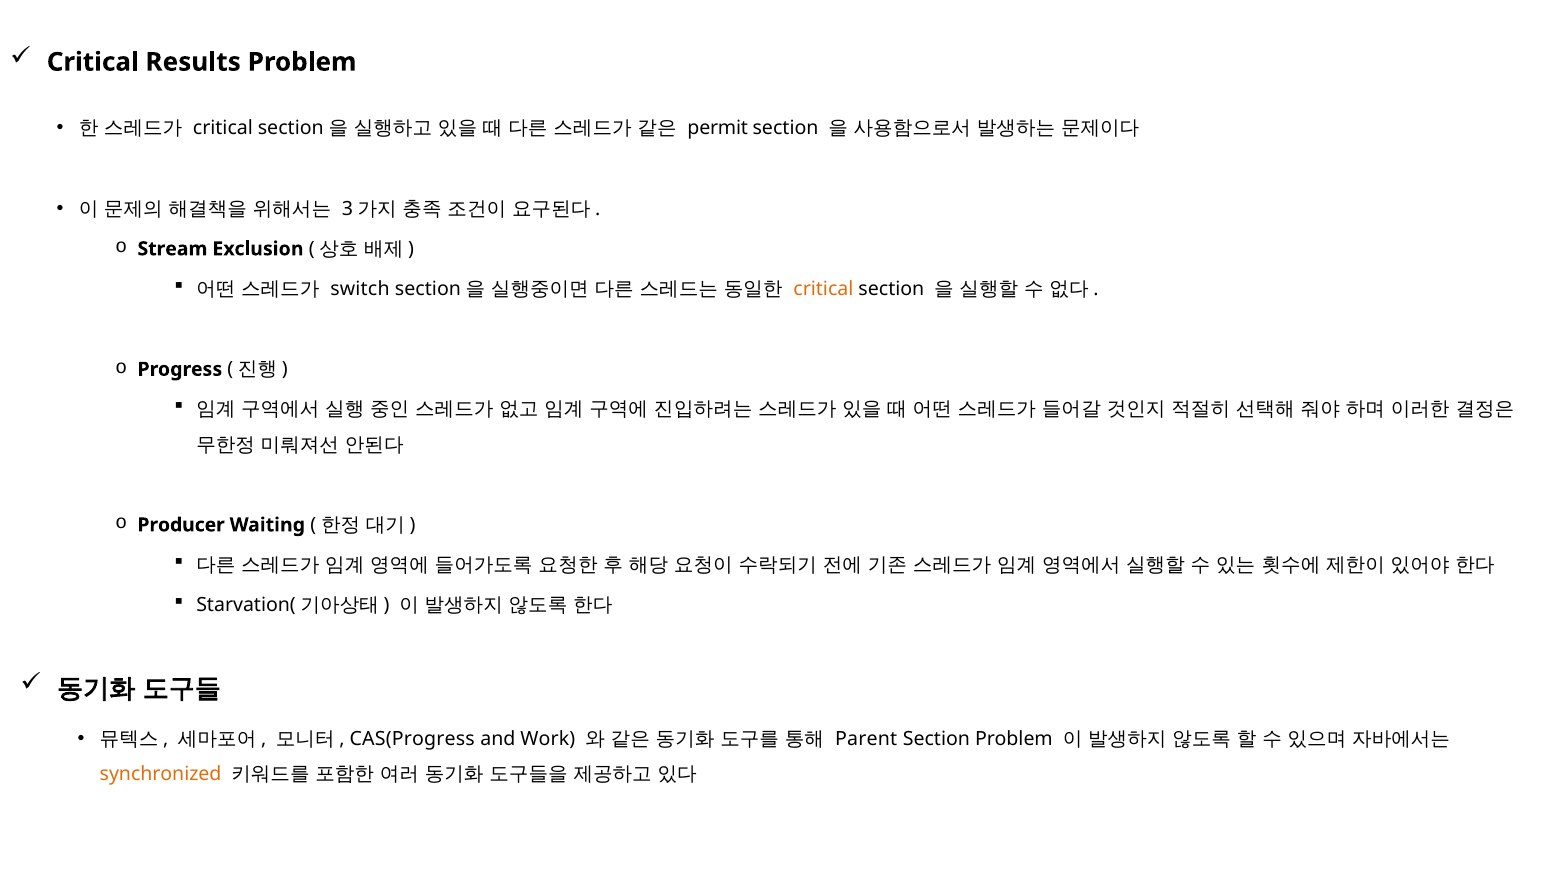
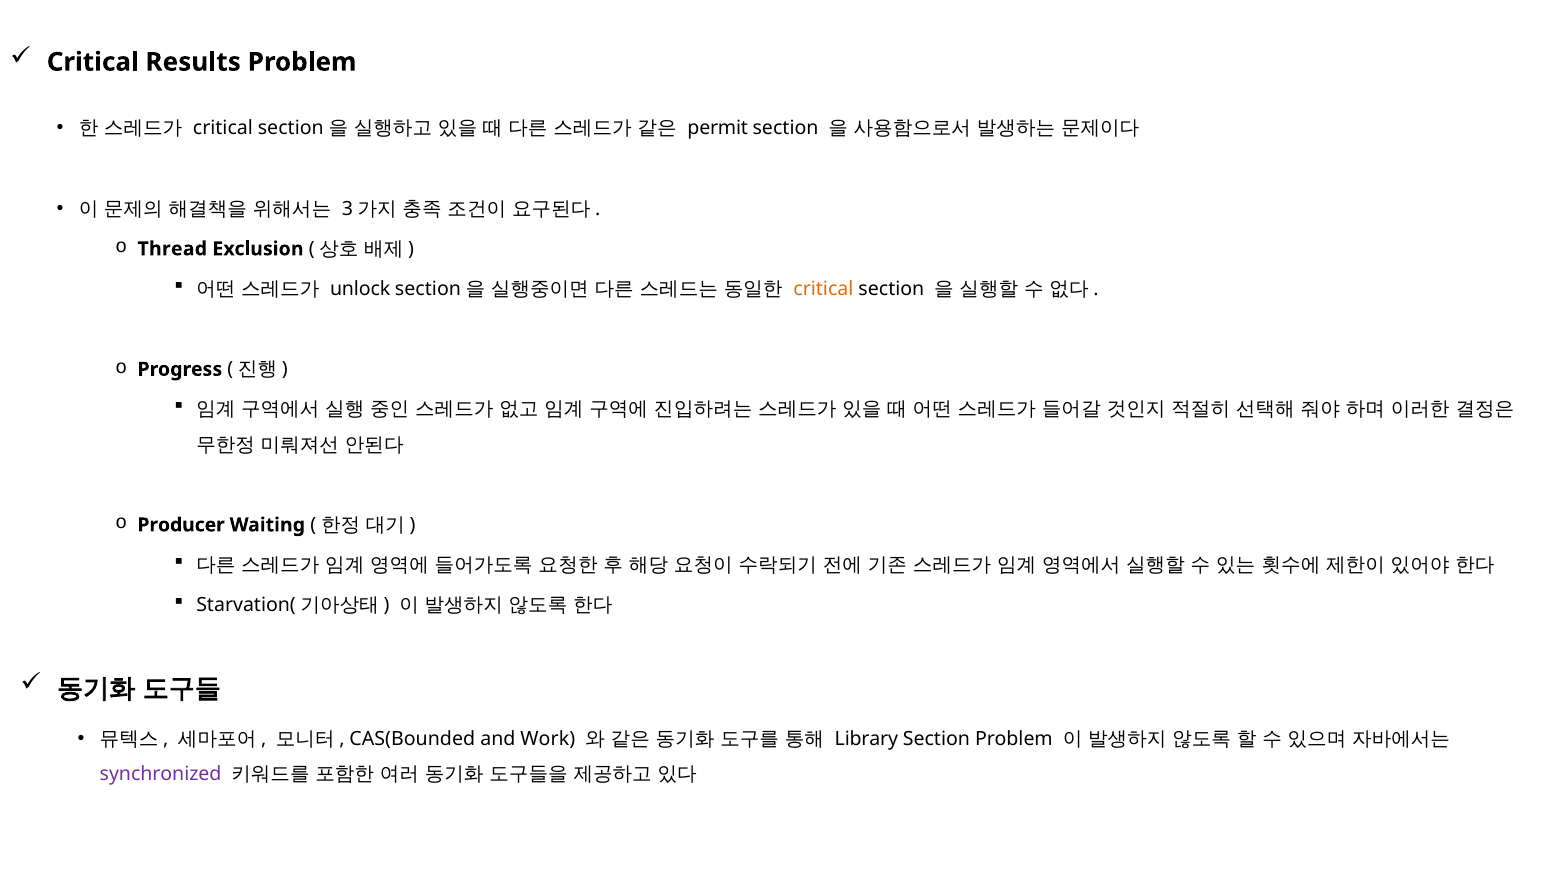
Stream: Stream -> Thread (172, 249)
switch: switch -> unlock (360, 289)
CAS(Progress: CAS(Progress -> CAS(Bounded (412, 739)
Parent: Parent -> Library (866, 739)
synchronized colour: orange -> purple (161, 775)
